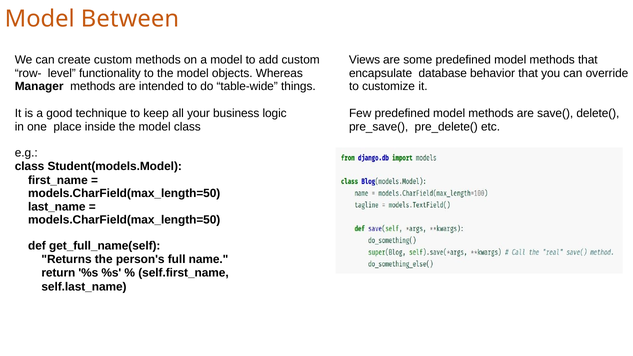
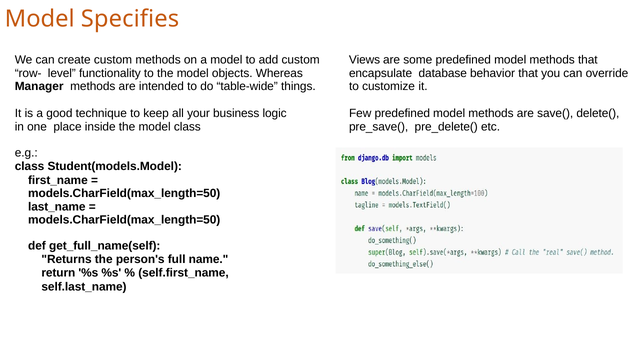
Between: Between -> Specifies (130, 19)
